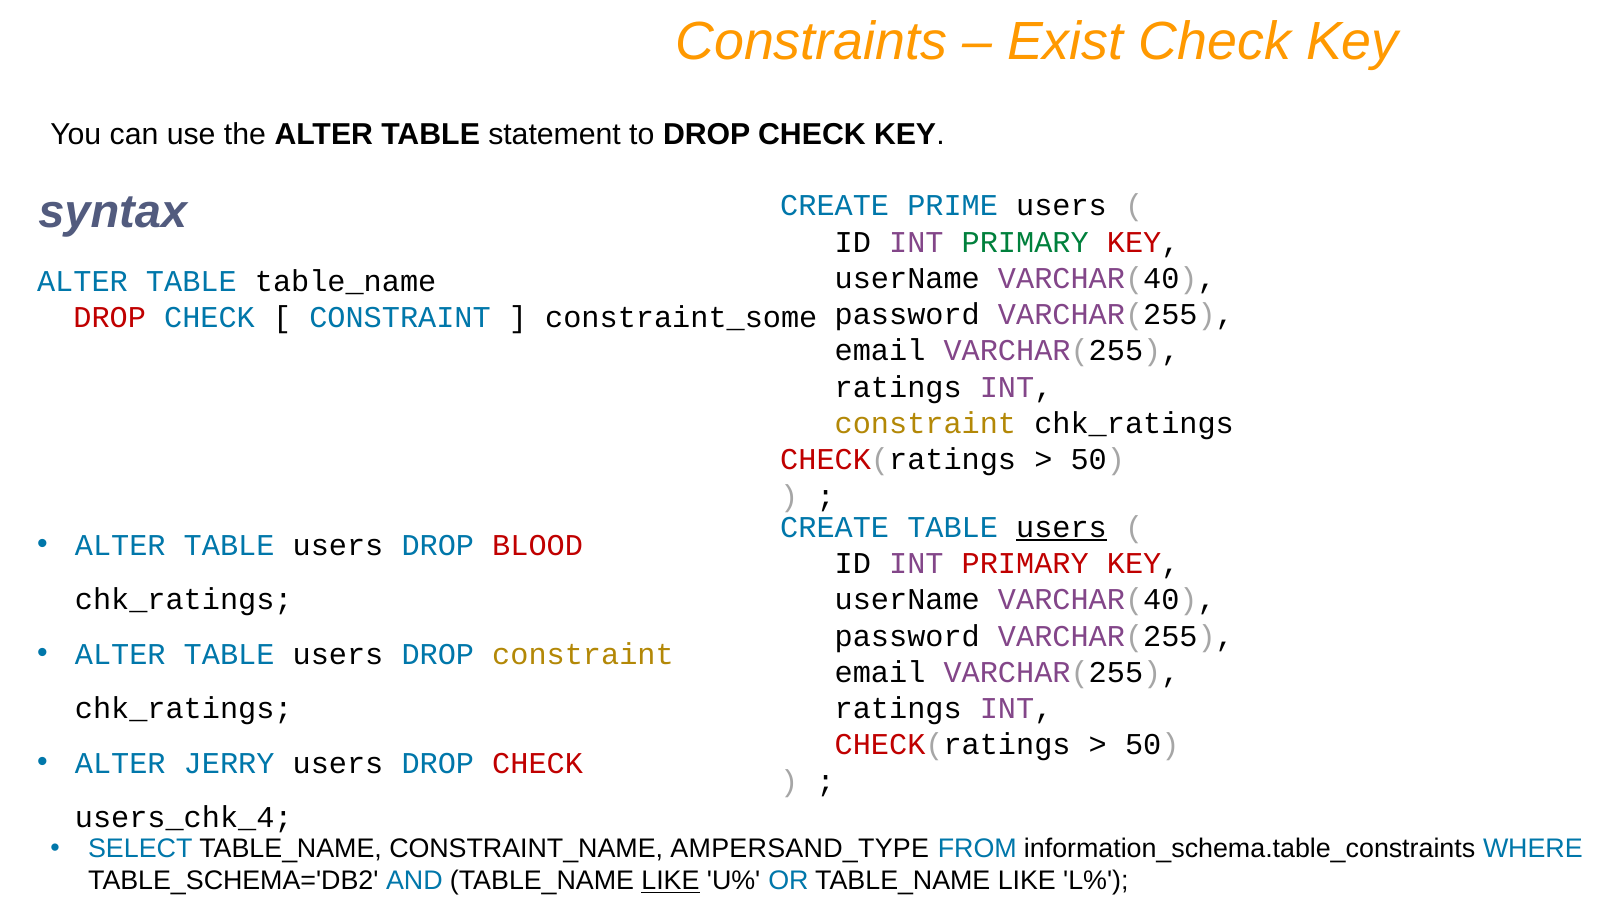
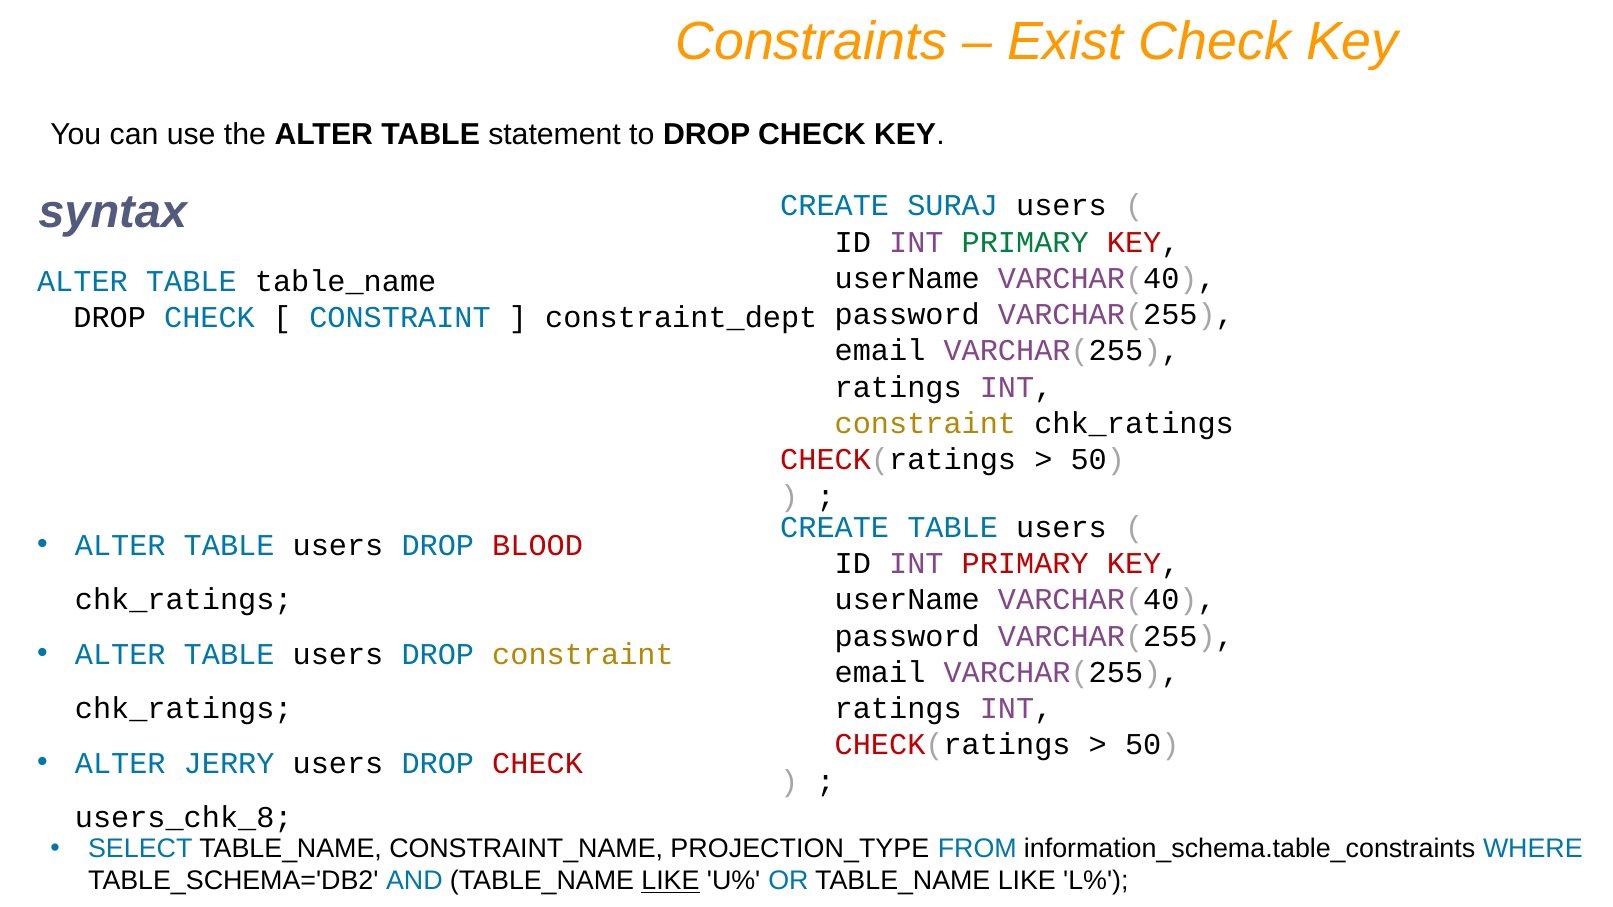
PRIME: PRIME -> SURAJ (953, 206)
DROP colour: red -> black (110, 318)
constraint_some: constraint_some -> constraint_dept (681, 318)
users underline: present -> none (1061, 527)
users_chk_4: users_chk_4 -> users_chk_8 (184, 818)
AMPERSAND_TYPE: AMPERSAND_TYPE -> PROJECTION_TYPE (800, 849)
